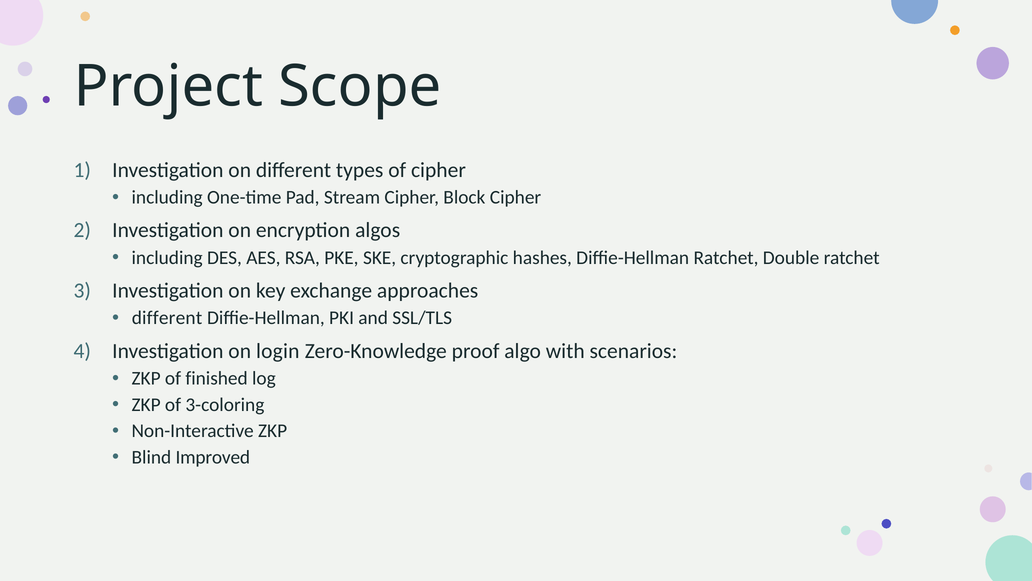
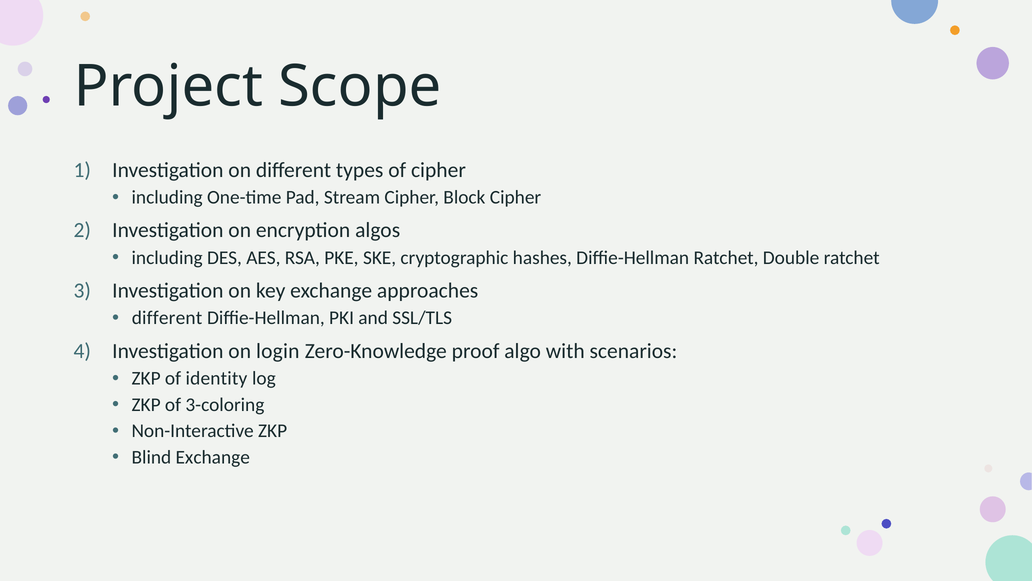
finished: finished -> identity (216, 378)
Blind Improved: Improved -> Exchange (213, 457)
